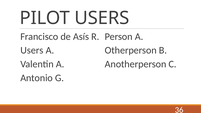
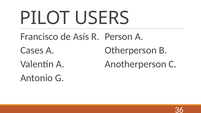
Users: Users -> Cases (32, 50)
